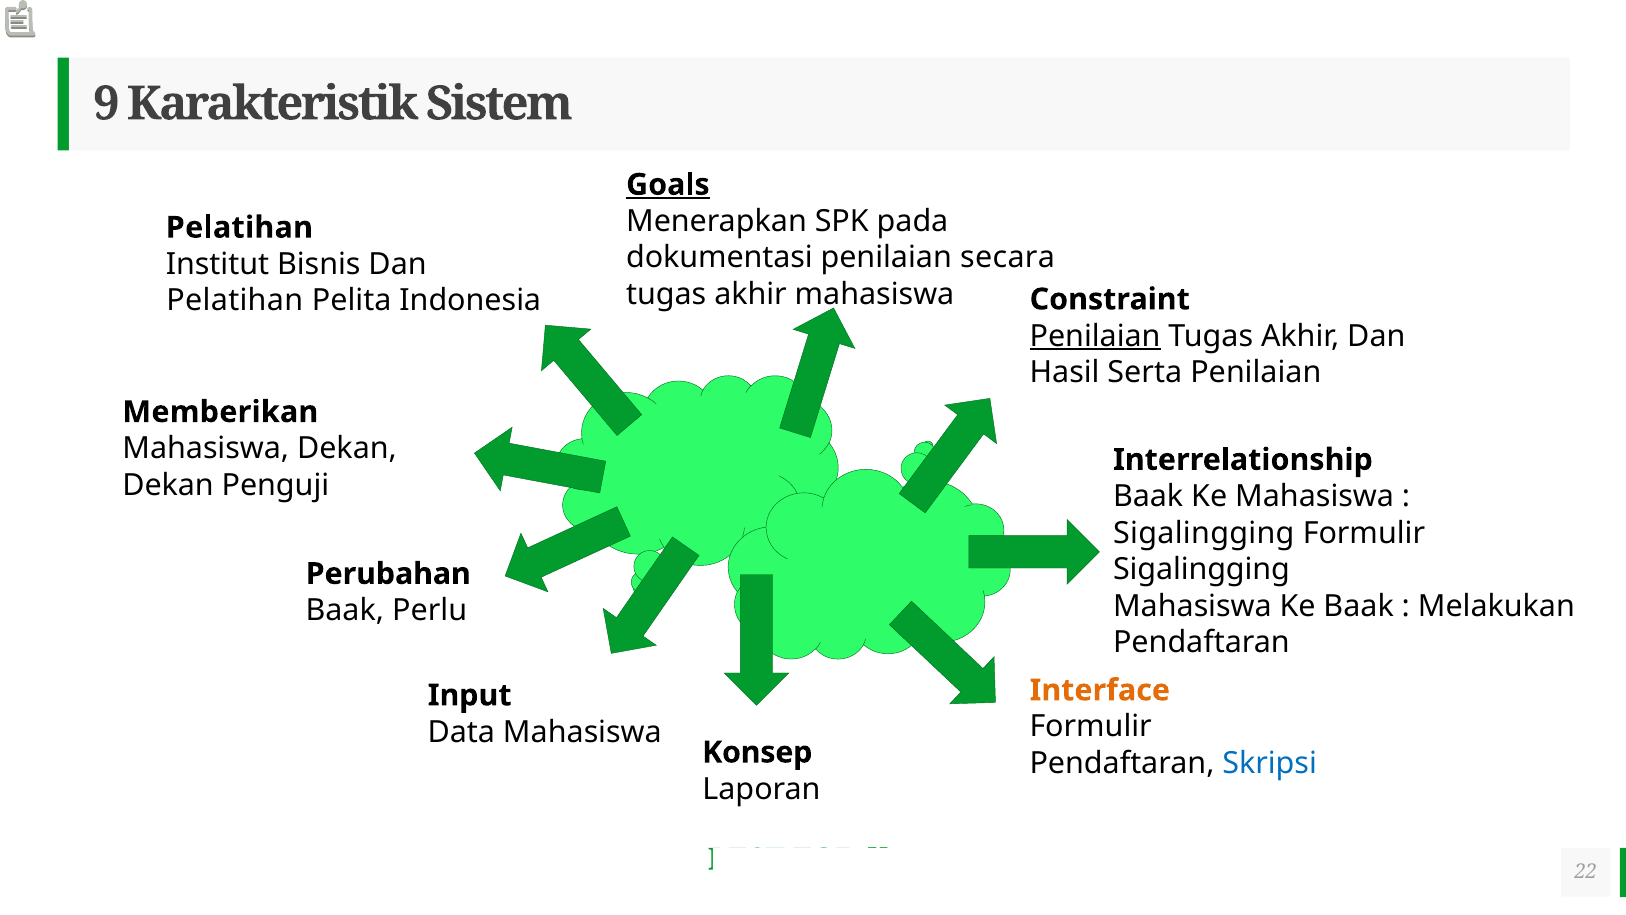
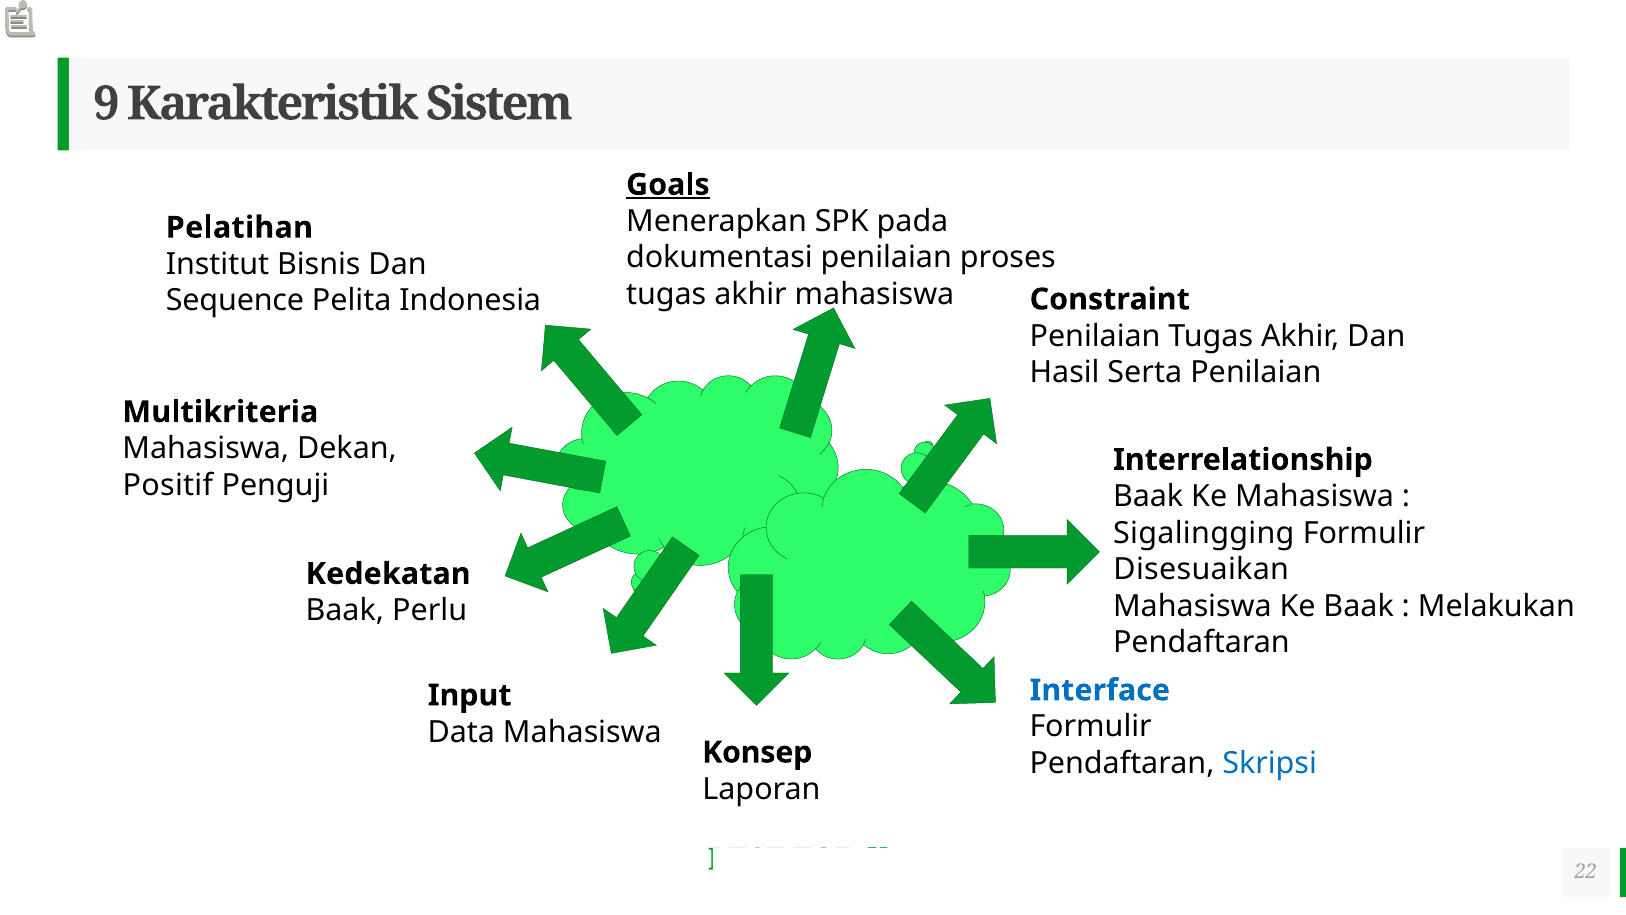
secara: secara -> proses (1008, 258)
Pelatihan: Pelatihan -> Sequence (235, 301)
Penilaian underline: present -> none (1095, 336)
Memberikan: Memberikan -> Multikriteria (220, 412)
Dekan: Dekan -> Positif (168, 485)
Sigalingging: Sigalingging -> Disesuaikan (1201, 569)
Perubahan: Perubahan -> Kedekatan (388, 574)
Interface colour: orange -> blue (1100, 690)
